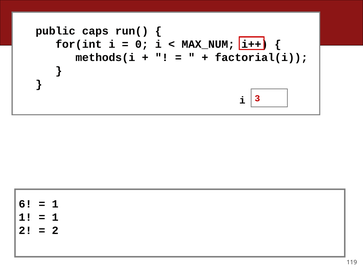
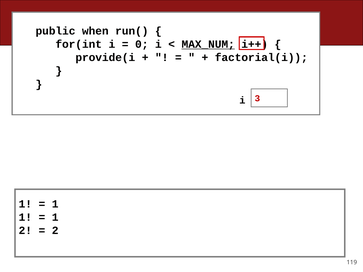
caps: caps -> when (95, 31)
MAX_NUM underline: none -> present (208, 44)
methods(i: methods(i -> provide(i (105, 58)
6: 6 -> 1 (25, 204)
